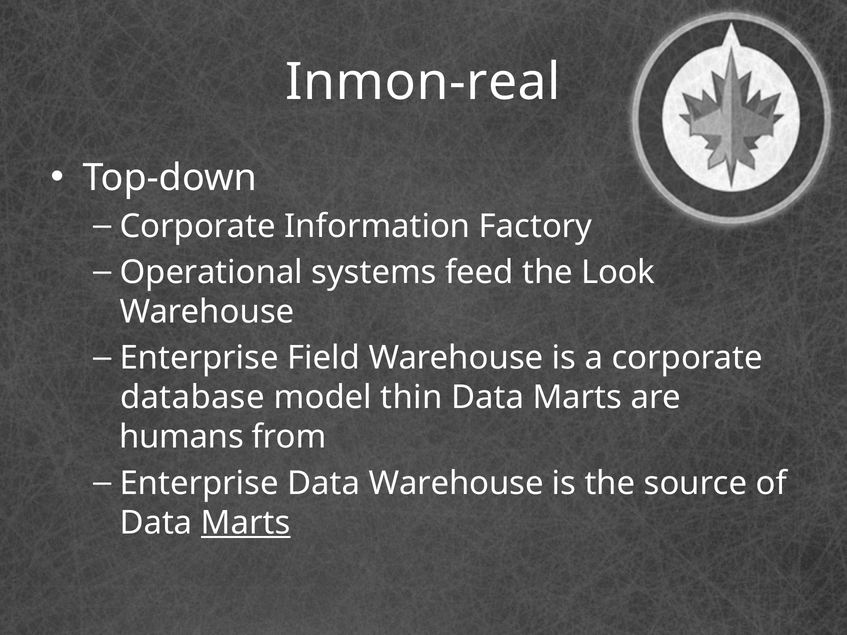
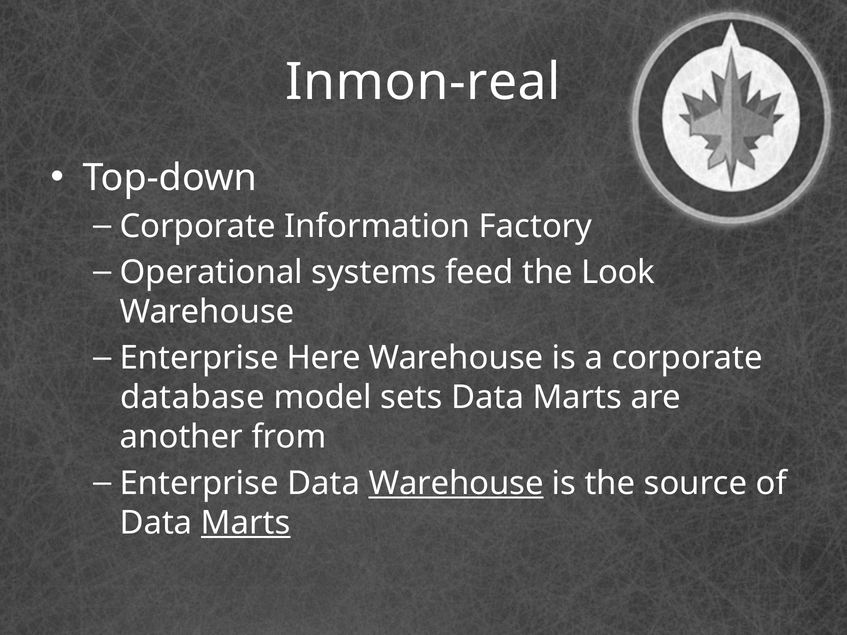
Field: Field -> Here (324, 358)
thin: thin -> sets (412, 398)
humans: humans -> another (181, 437)
Warehouse underline: none -> present (456, 483)
